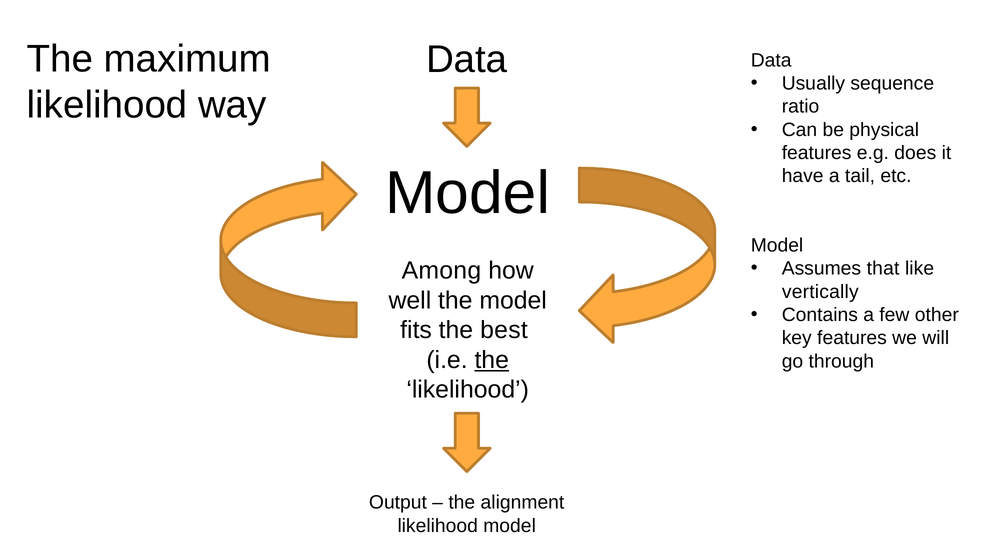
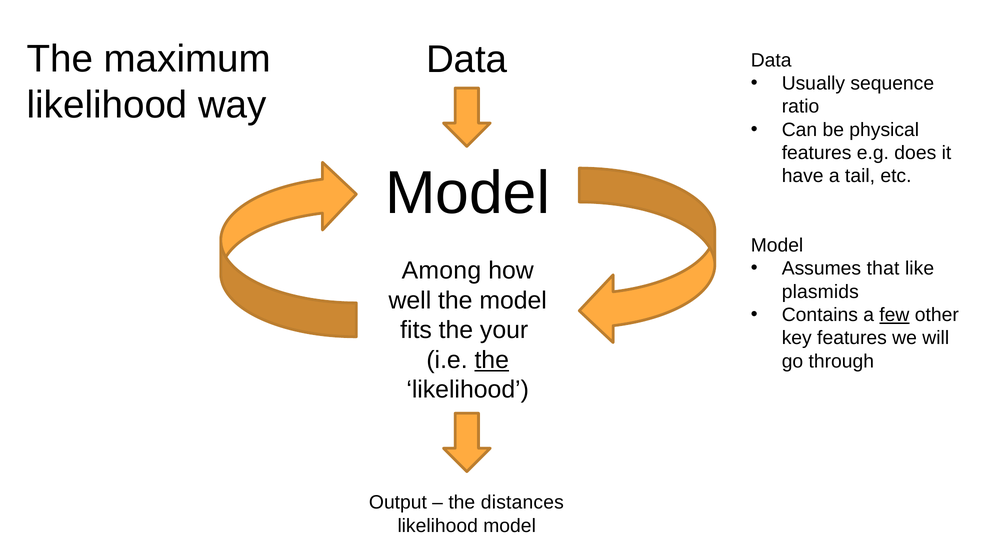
vertically: vertically -> plasmids (820, 292)
few underline: none -> present (894, 315)
best: best -> your (504, 330)
alignment: alignment -> distances (522, 503)
